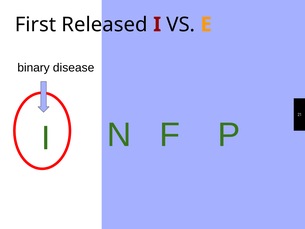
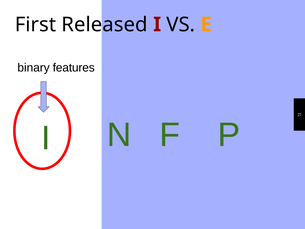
disease: disease -> features (74, 68)
